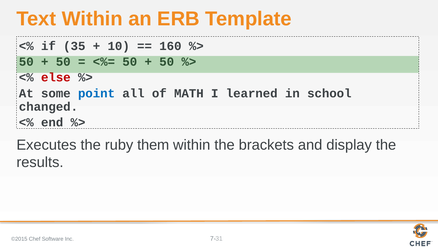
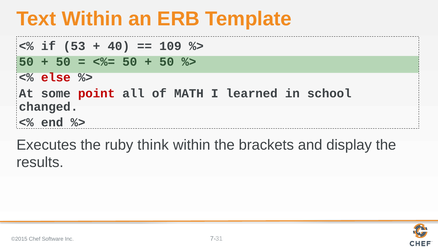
35: 35 -> 53 (74, 46)
10: 10 -> 40 (119, 46)
160: 160 -> 109 (170, 46)
point colour: blue -> red (97, 93)
them: them -> think (153, 144)
